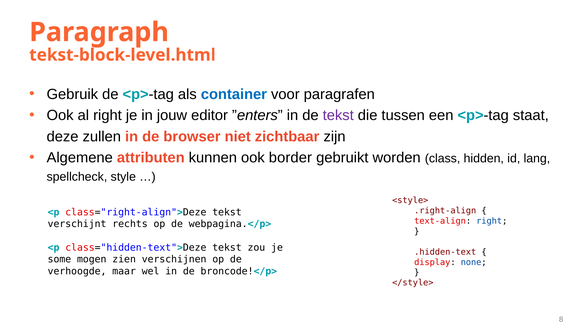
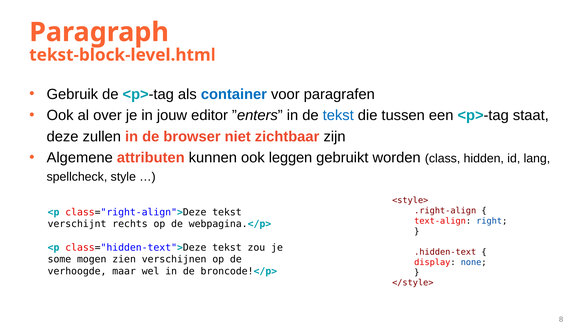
al right: right -> over (107, 115)
tekst colour: purple -> blue (338, 115)
border: border -> leggen (291, 158)
